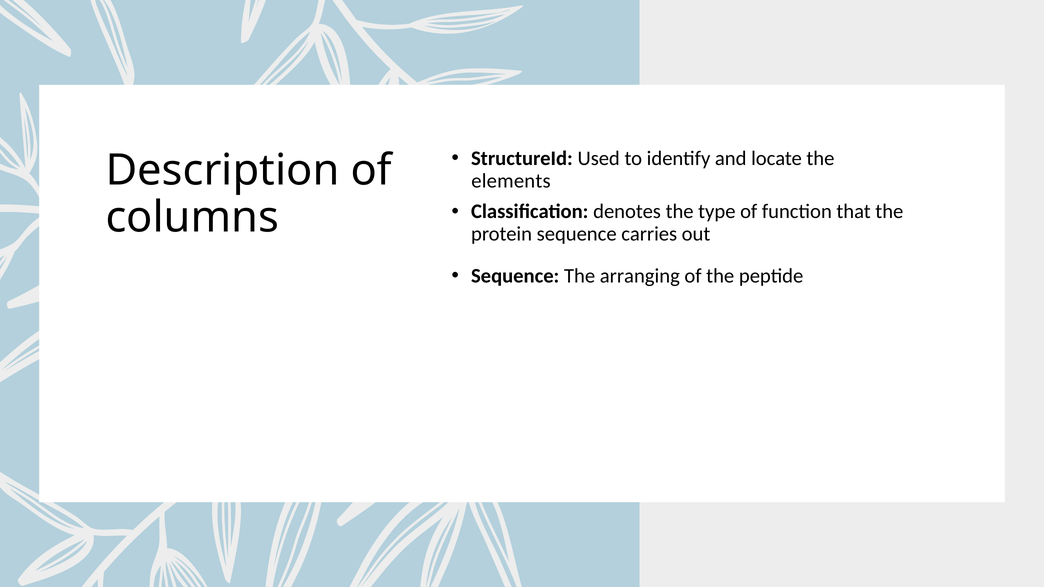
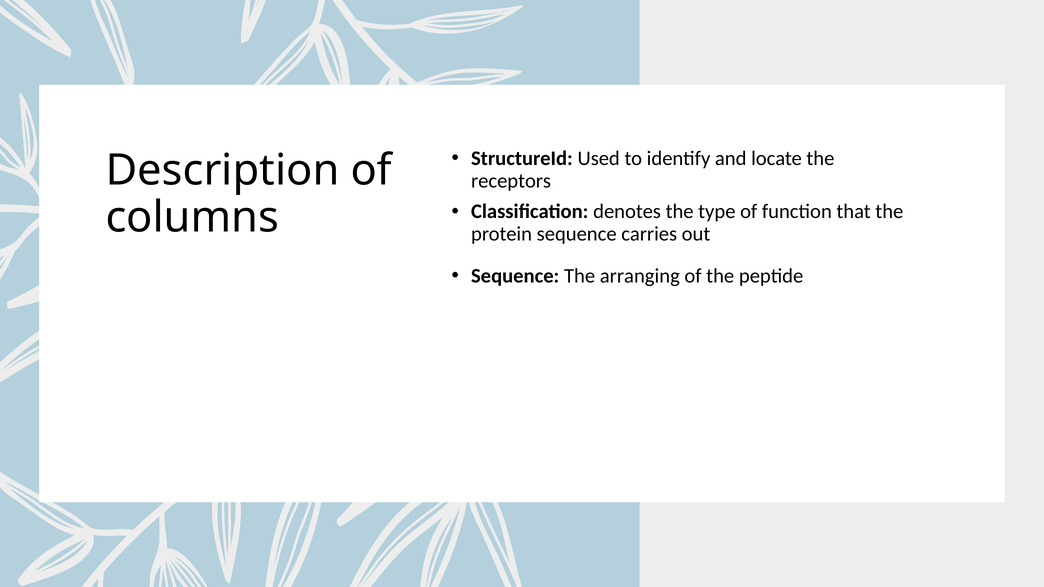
elements: elements -> receptors (511, 181)
